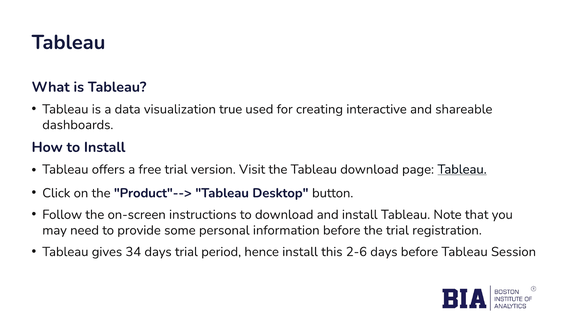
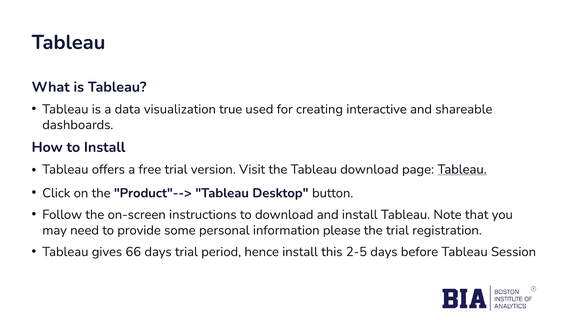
information before: before -> please (342, 230)
34: 34 -> 66 (133, 251)
2-6: 2-6 -> 2-5 (356, 251)
